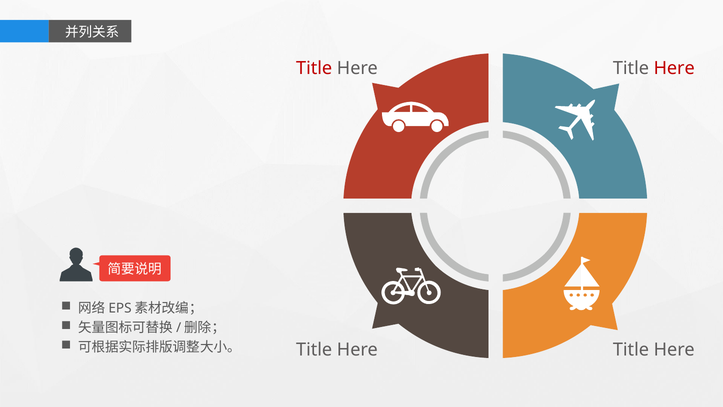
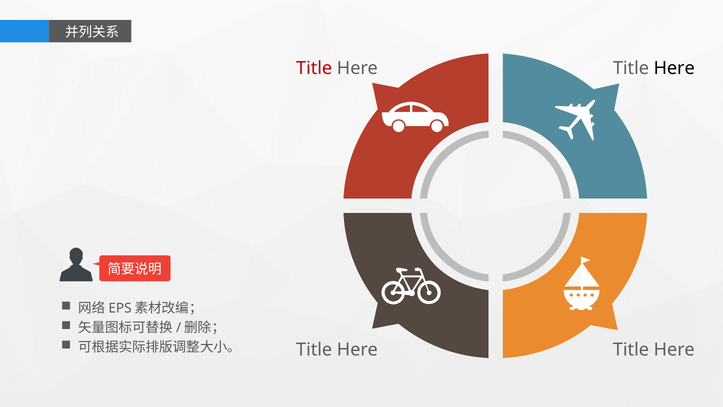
Here colour: red -> black (674, 68)
